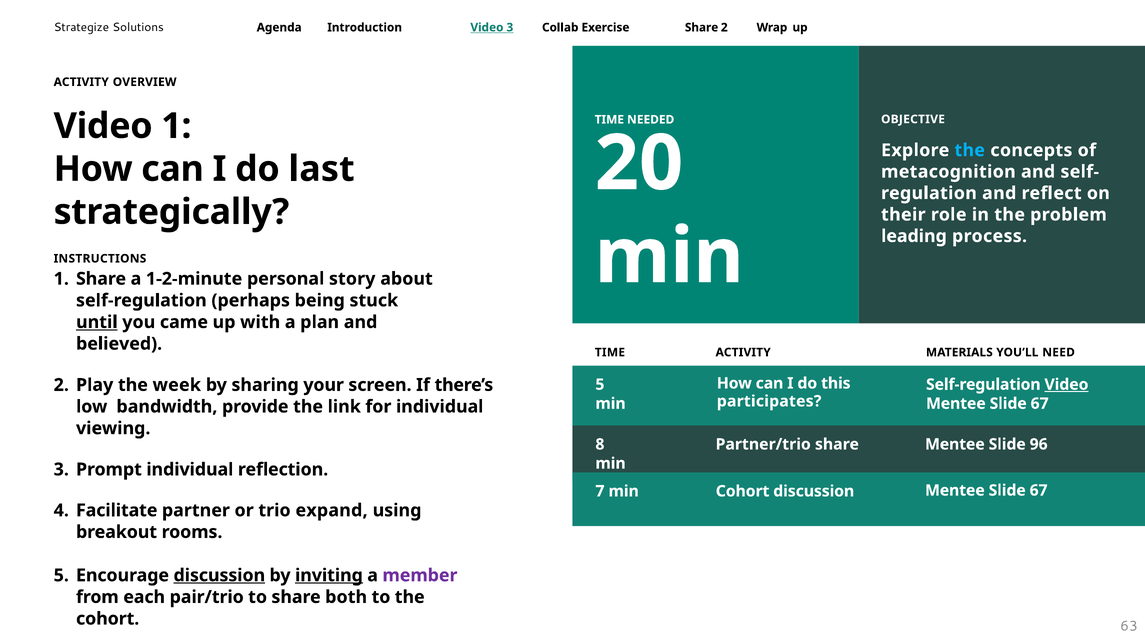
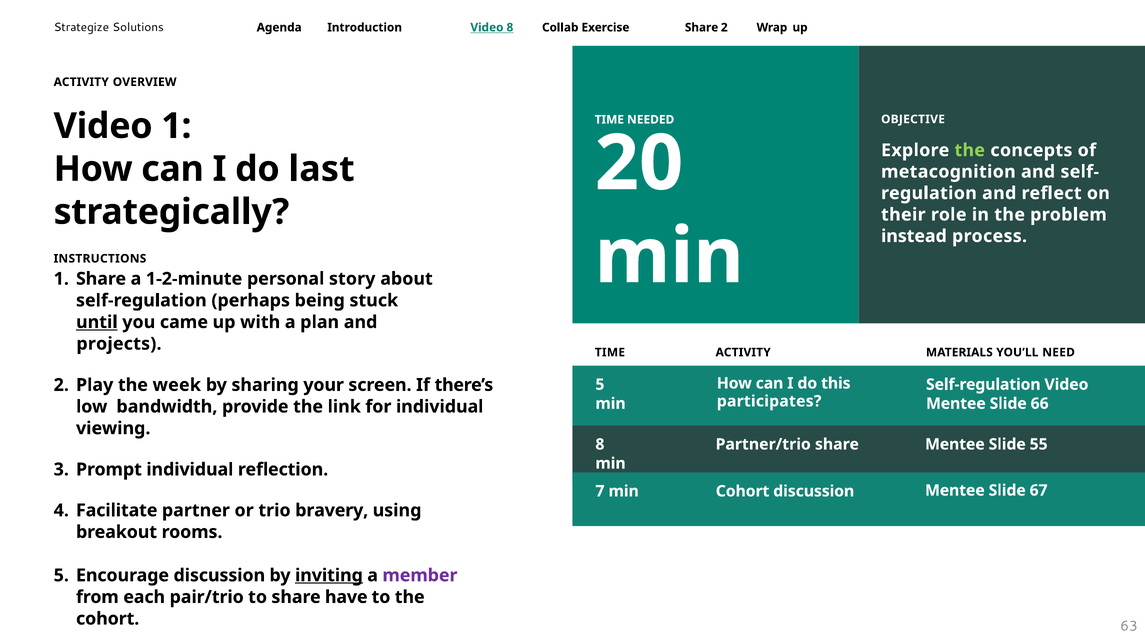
Video 3: 3 -> 8 (510, 27)
the colour: light blue -> light green (970, 150)
leading: leading -> instead (914, 236)
believed: believed -> projects (119, 344)
Video underline: present -> none (1066, 385)
67: 67 -> 66 (1040, 404)
96: 96 -> 55 (1039, 444)
expand: expand -> bravery (332, 510)
discussion underline: present -> none (219, 575)
both: both -> have (346, 597)
